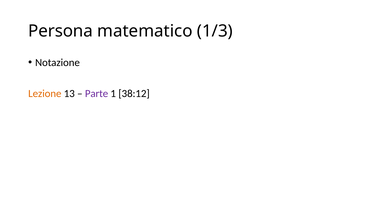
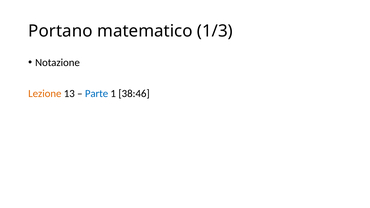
Persona: Persona -> Portano (60, 31)
Parte colour: purple -> blue (97, 94)
38:12: 38:12 -> 38:46 (134, 94)
